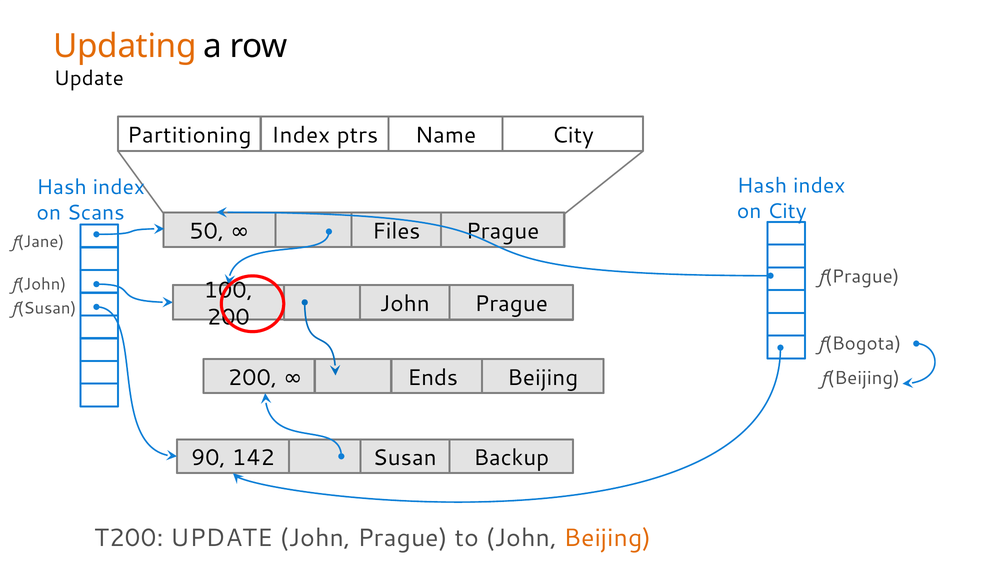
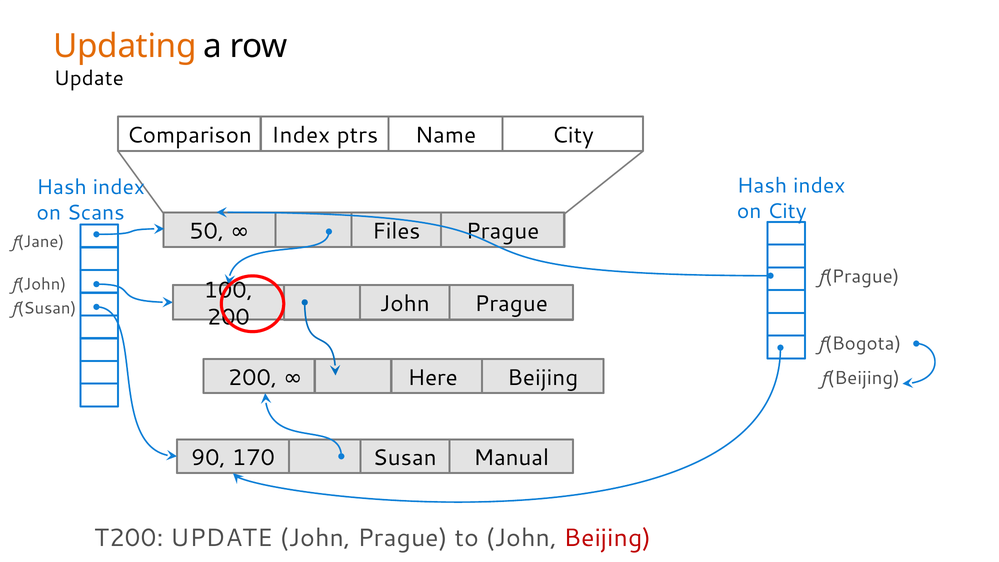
Partitioning: Partitioning -> Comparison (189, 135)
Ends: Ends -> Here (433, 378)
142: 142 -> 170 (253, 458)
Backup: Backup -> Manual (511, 458)
Beijing colour: orange -> red (608, 538)
